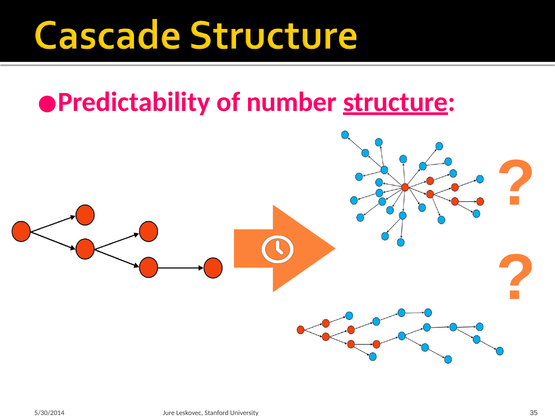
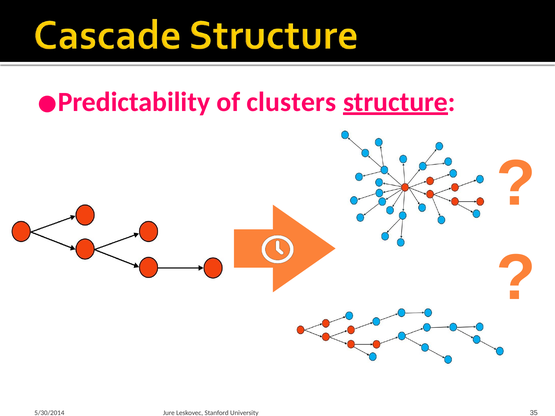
number: number -> clusters (291, 102)
